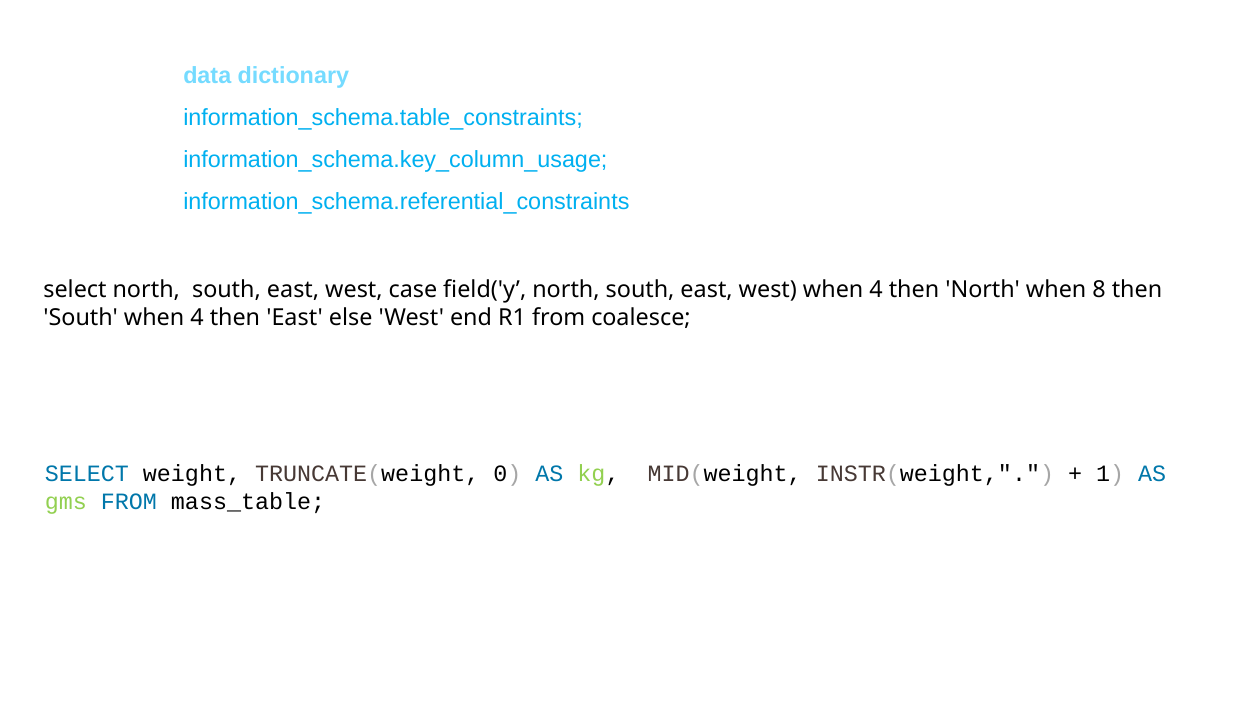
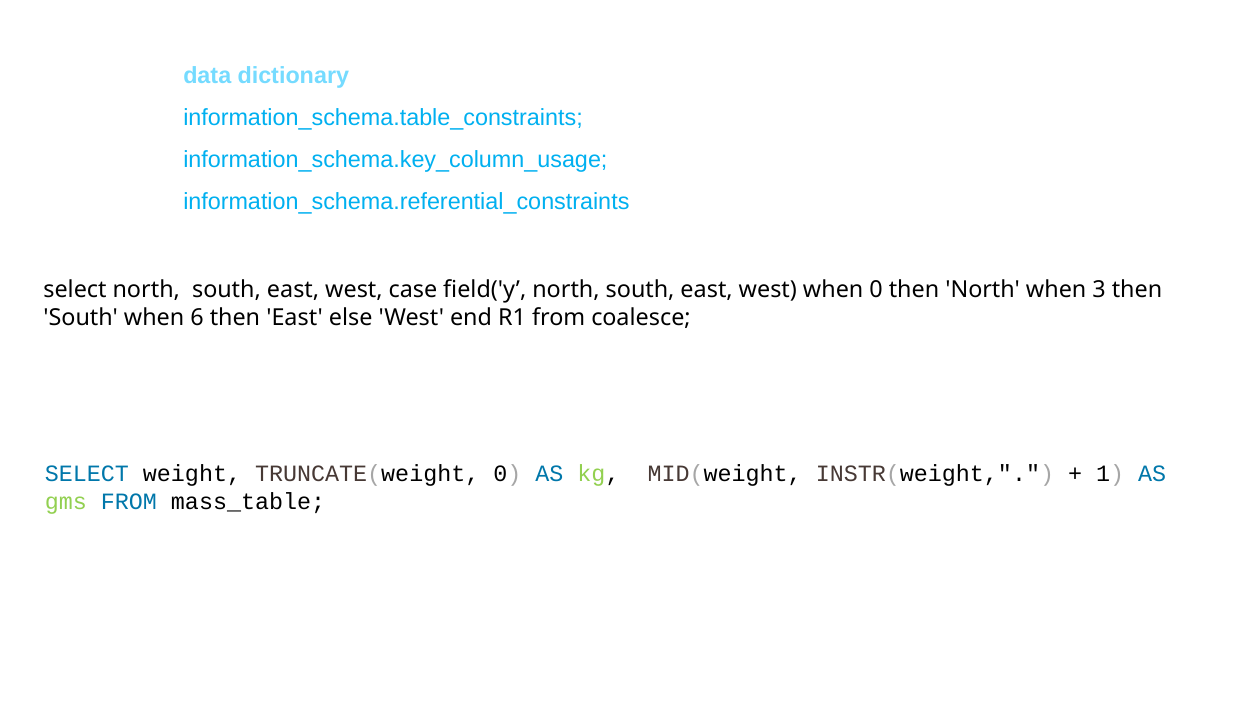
west when 4: 4 -> 0 (876, 290)
8: 8 -> 3 (1099, 290)
South when 4: 4 -> 6 (197, 318)
